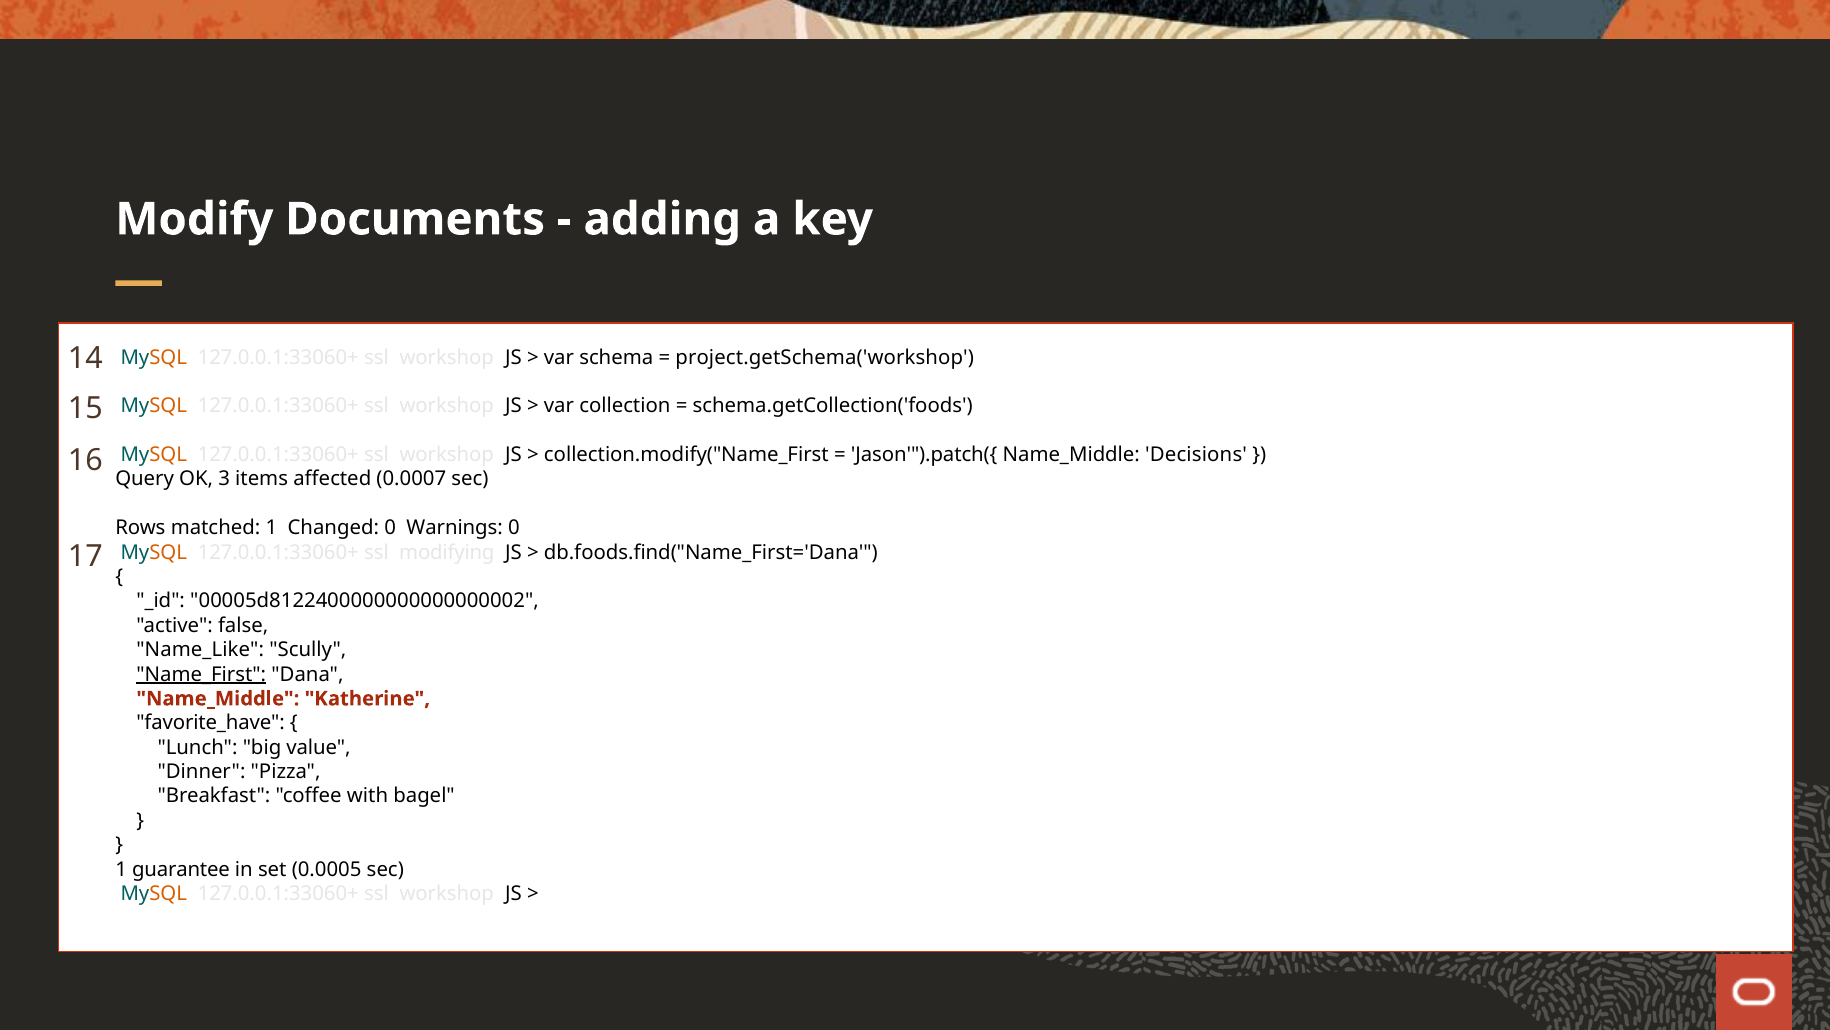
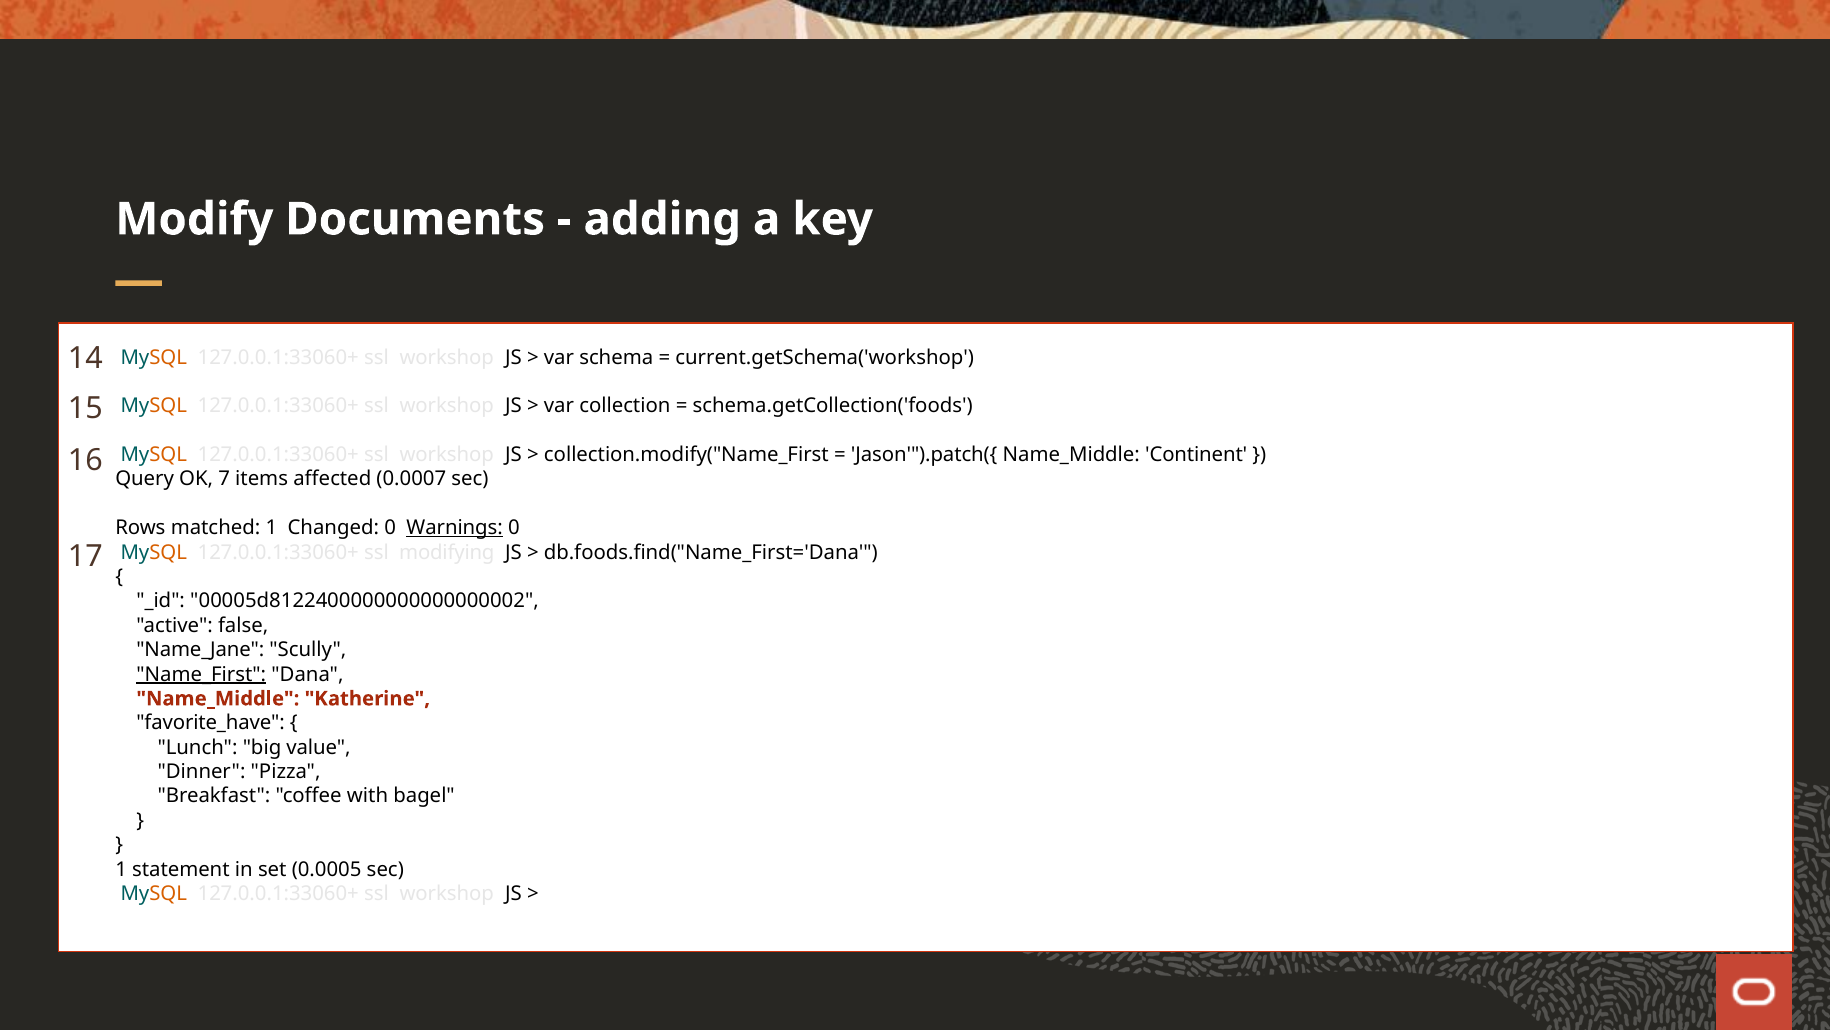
project.getSchema('workshop: project.getSchema('workshop -> current.getSchema('workshop (825, 357)
Decisions: Decisions -> Continent (1196, 455)
3: 3 -> 7 (224, 479)
Warnings underline: none -> present (455, 528)
Name_Like: Name_Like -> Name_Jane (200, 650)
guarantee: guarantee -> statement (181, 869)
